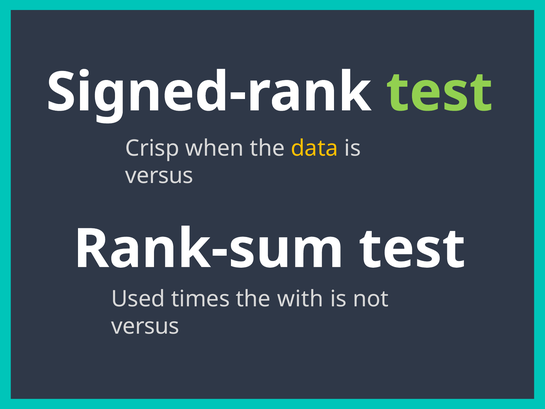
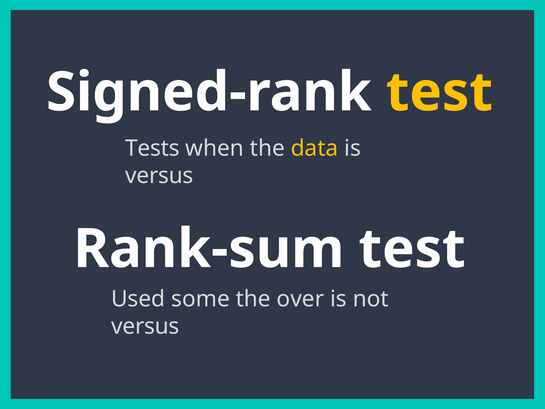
test colour: light green -> yellow (439, 92)
Crisp: Crisp -> Tests (152, 148)
times: times -> some (201, 299)
with: with -> over (300, 299)
